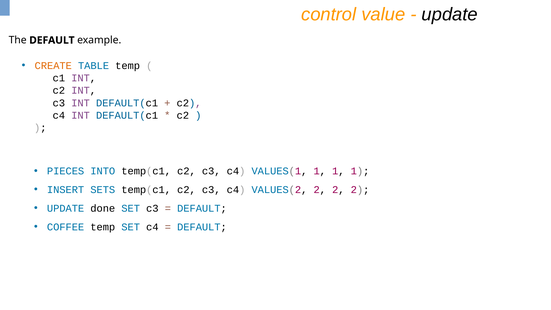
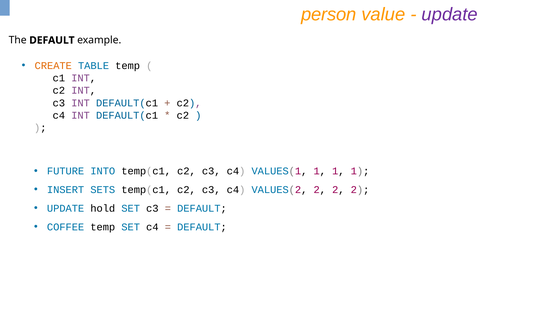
control: control -> person (329, 14)
update colour: black -> purple (450, 14)
PIECES: PIECES -> FUTURE (66, 171)
done: done -> hold (103, 208)
